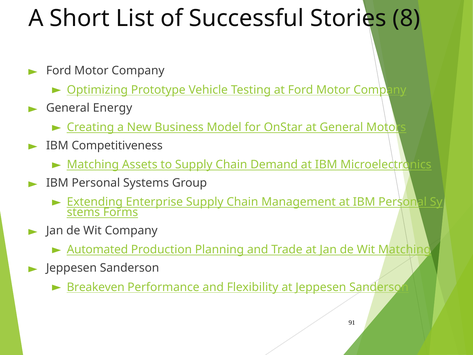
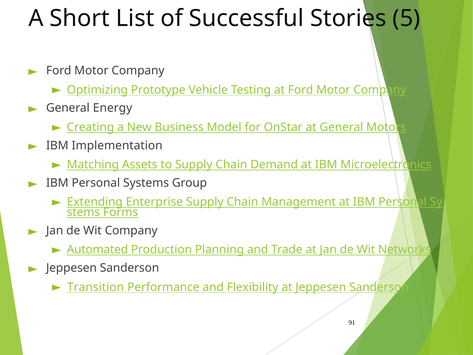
8: 8 -> 5 (407, 18)
Competitiveness: Competitiveness -> Implementation (117, 145)
Wit Matching: Matching -> Networks (405, 250)
Breakeven: Breakeven -> Transition (95, 287)
